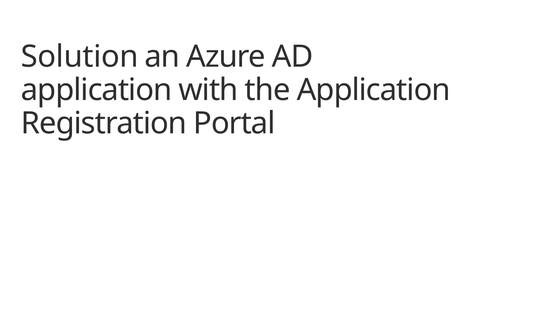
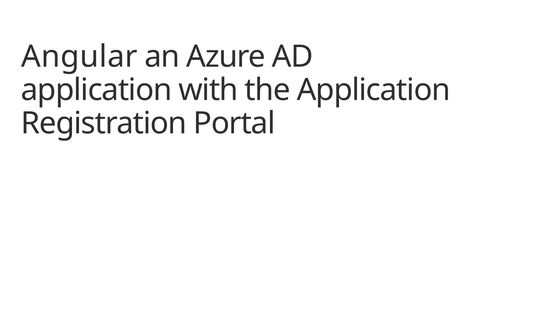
Solution: Solution -> Angular (79, 57)
